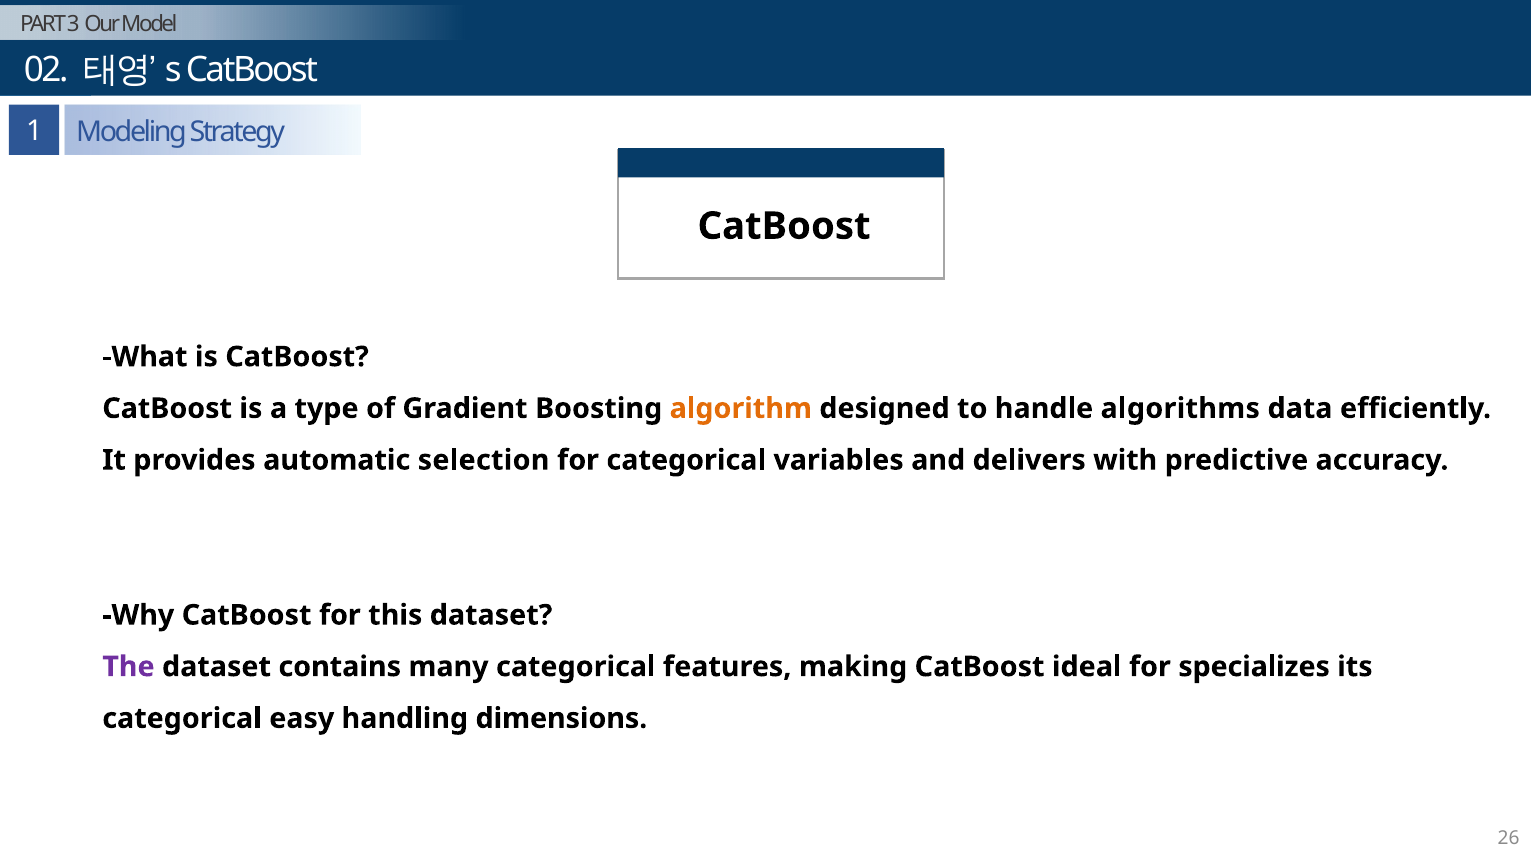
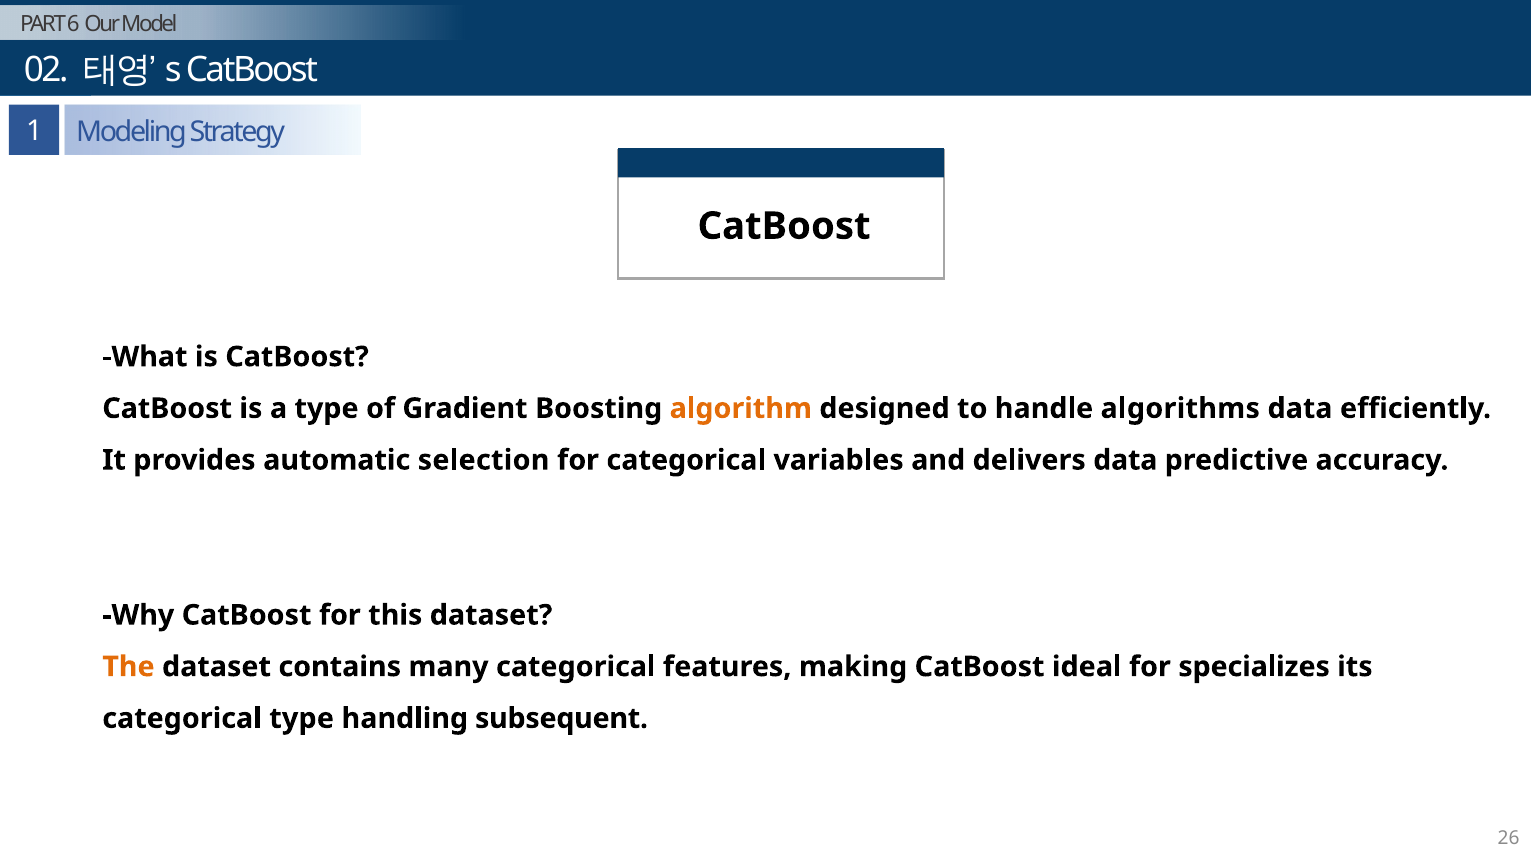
3: 3 -> 6 (73, 24)
delivers with: with -> data (1125, 460)
The colour: purple -> orange (128, 667)
categorical easy: easy -> type (302, 719)
dimensions: dimensions -> subsequent (561, 719)
